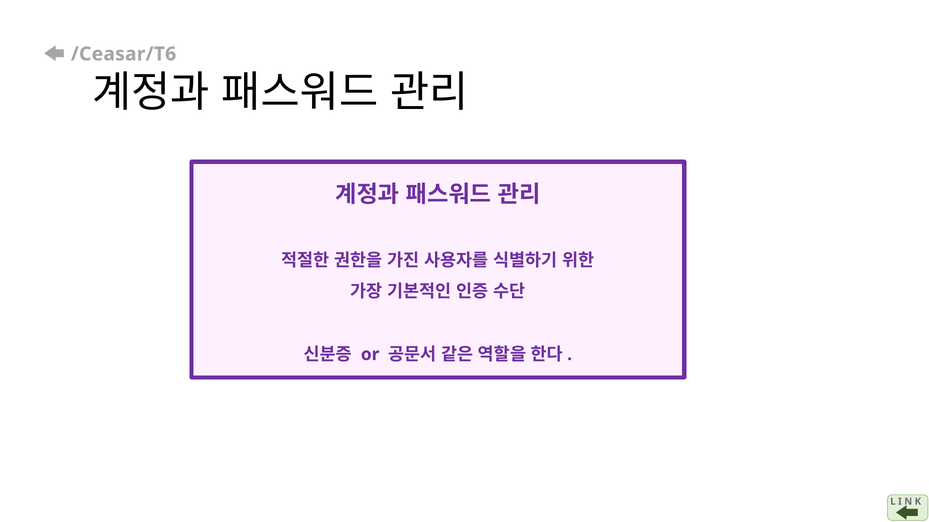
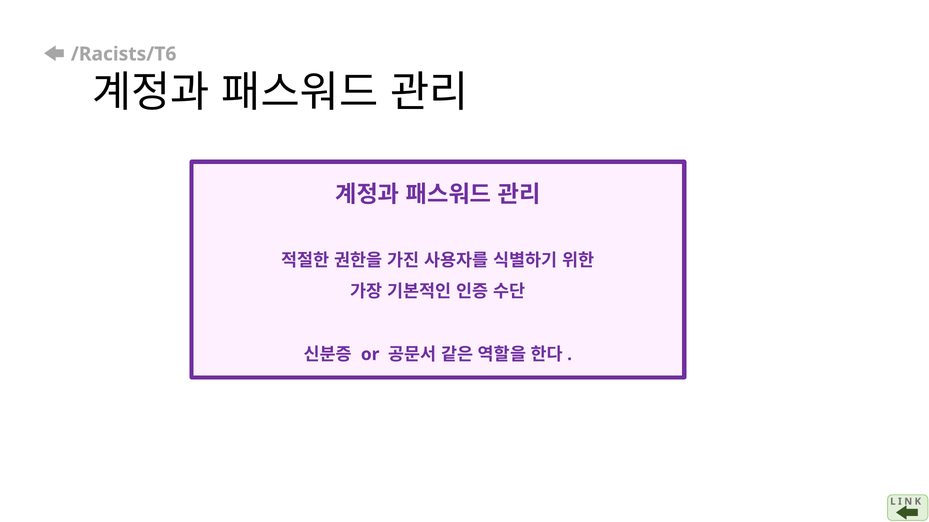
/Ceasar/T6: /Ceasar/T6 -> /Racists/T6 (124, 54)
